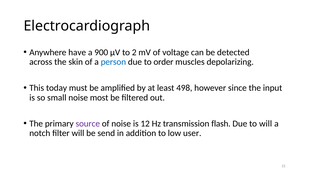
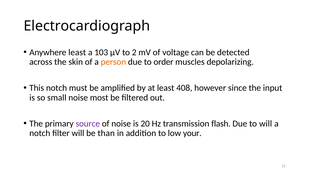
Anywhere have: have -> least (77, 52)
900: 900 -> 103 (101, 52)
person colour: blue -> orange (113, 62)
This today: today -> notch (57, 88)
498: 498 -> 408 (184, 88)
12: 12 -> 20 (145, 123)
send: send -> than (106, 133)
user: user -> your (192, 133)
